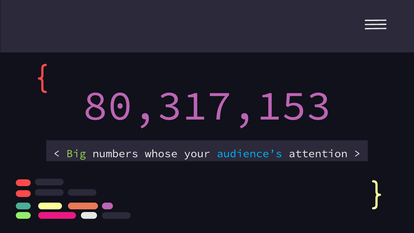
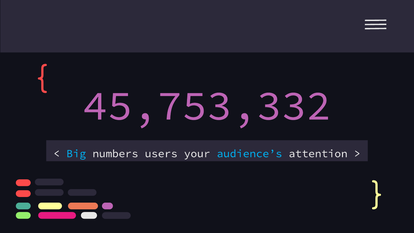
80,317,153: 80,317,153 -> 45,753,332 (207, 106)
Big colour: light green -> light blue (76, 154)
whose: whose -> users (161, 154)
